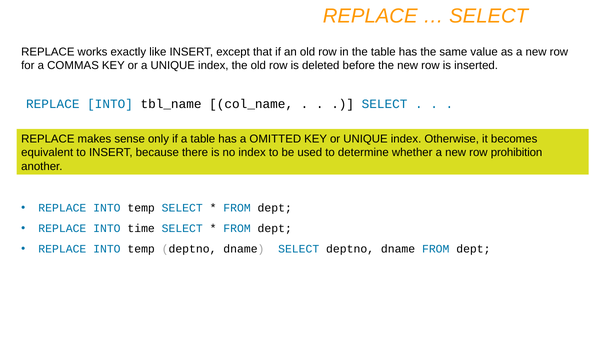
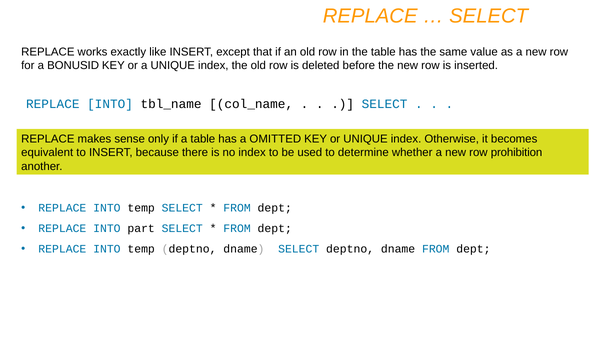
COMMAS: COMMAS -> BONUSID (73, 65)
time: time -> part (141, 228)
